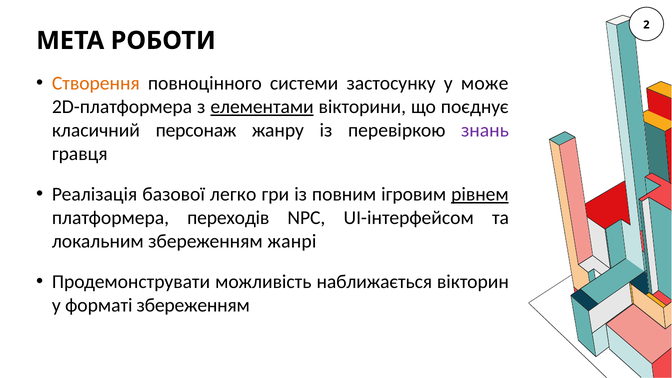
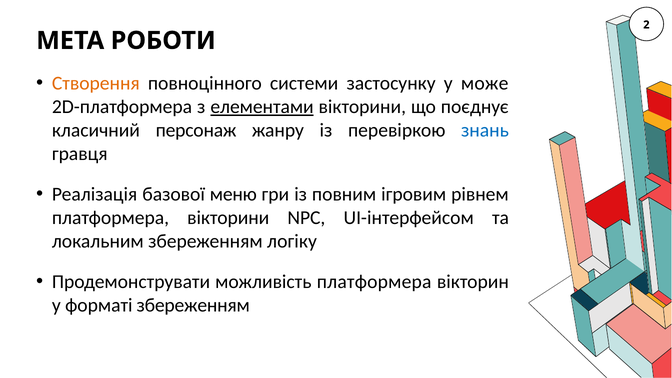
знань colour: purple -> blue (485, 130)
легко: легко -> меню (233, 194)
рівнем underline: present -> none (480, 194)
платформера переходів: переходів -> вікторини (228, 218)
жанрі: жанрі -> логіку (292, 241)
можливість наближається: наближається -> платформера (374, 282)
